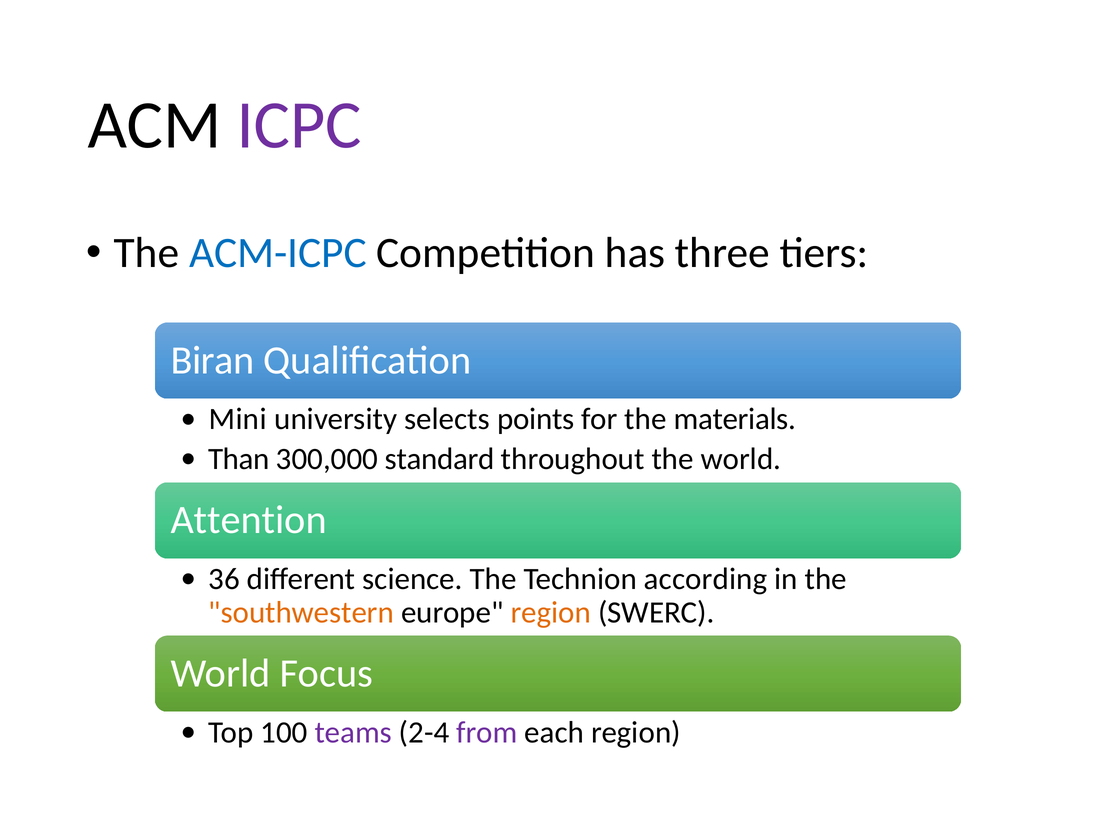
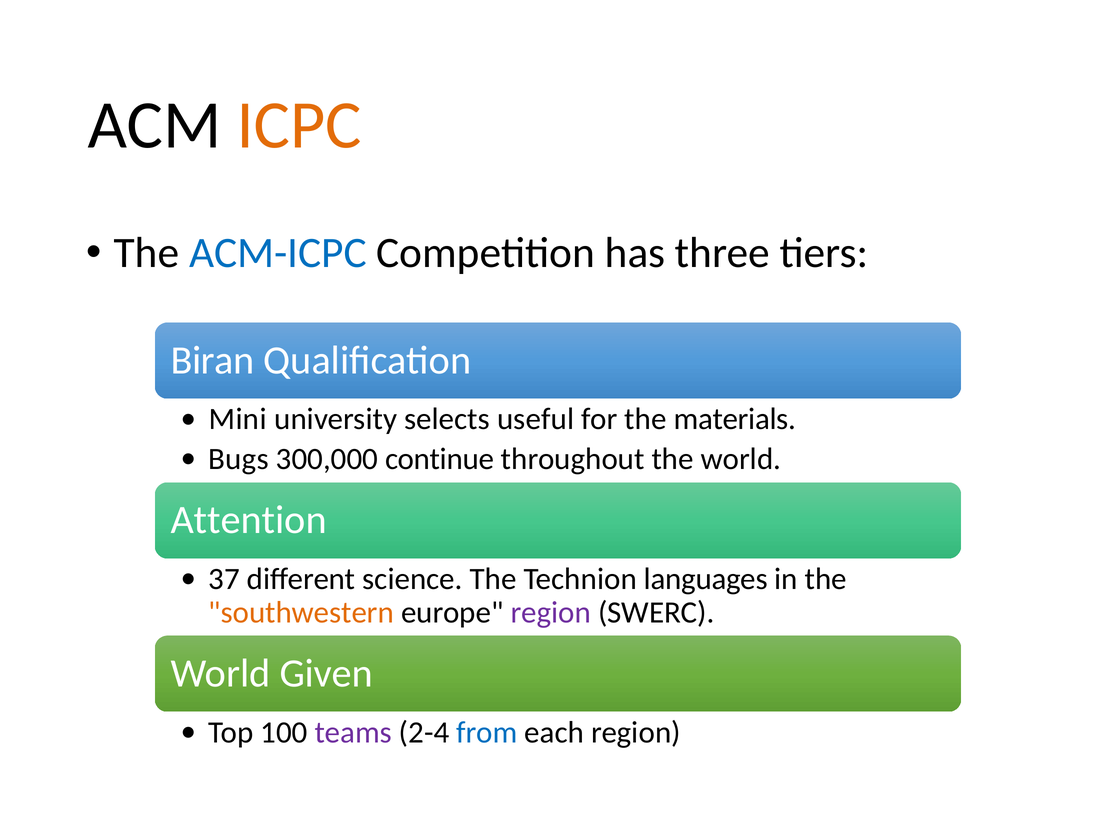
ICPC colour: purple -> orange (299, 125)
points: points -> useful (536, 419)
Than: Than -> Bugs (239, 459)
standard: standard -> continue (440, 459)
36: 36 -> 37 (224, 579)
according: according -> languages (706, 579)
region colour: orange -> purple (551, 613)
Focus: Focus -> Given (326, 673)
from colour: purple -> blue (487, 732)
